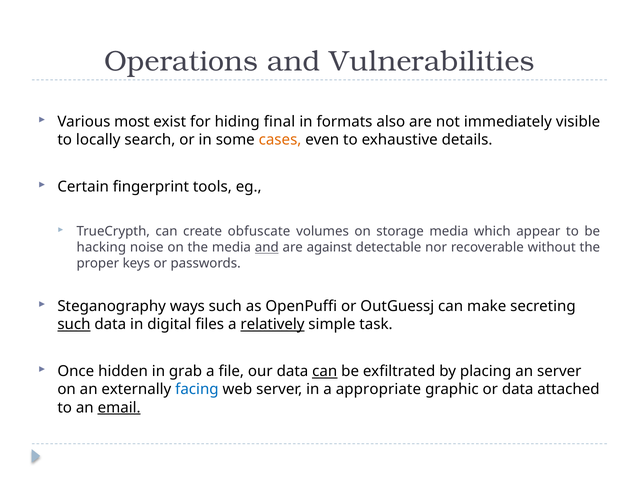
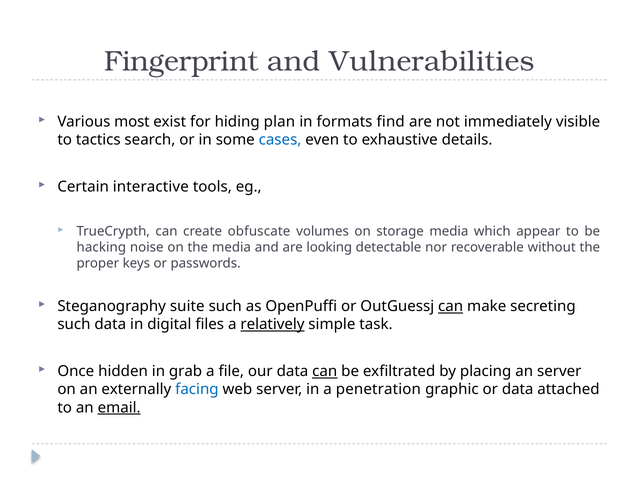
Operations: Operations -> Fingerprint (181, 62)
final: final -> plan (279, 122)
also: also -> find (391, 122)
locally: locally -> tactics (98, 140)
cases colour: orange -> blue (280, 140)
fingerprint: fingerprint -> interactive (151, 187)
and underline: present -> none (267, 248)
against: against -> looking (329, 248)
ways: ways -> suite (187, 307)
can underline: none -> present (451, 307)
such underline: present -> none (74, 325)
appropriate: appropriate -> penetration (378, 390)
